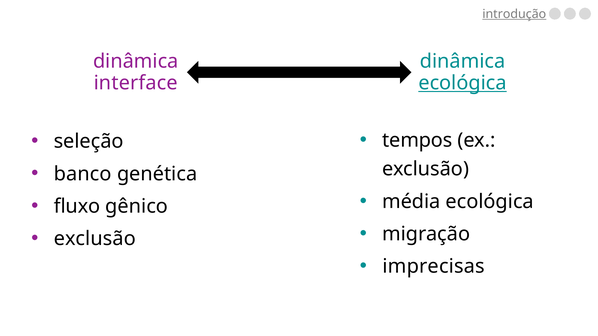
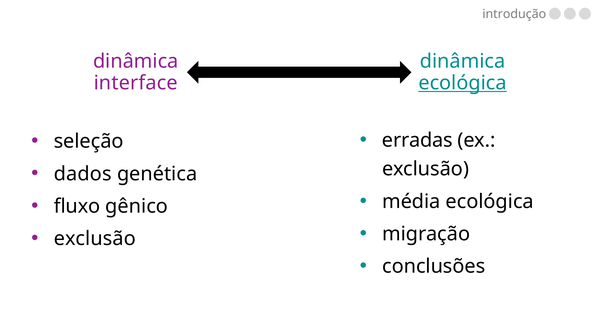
introdução underline: present -> none (514, 14)
tempos: tempos -> erradas (417, 141)
banco: banco -> dados (83, 174)
imprecisas: imprecisas -> conclusões (434, 267)
